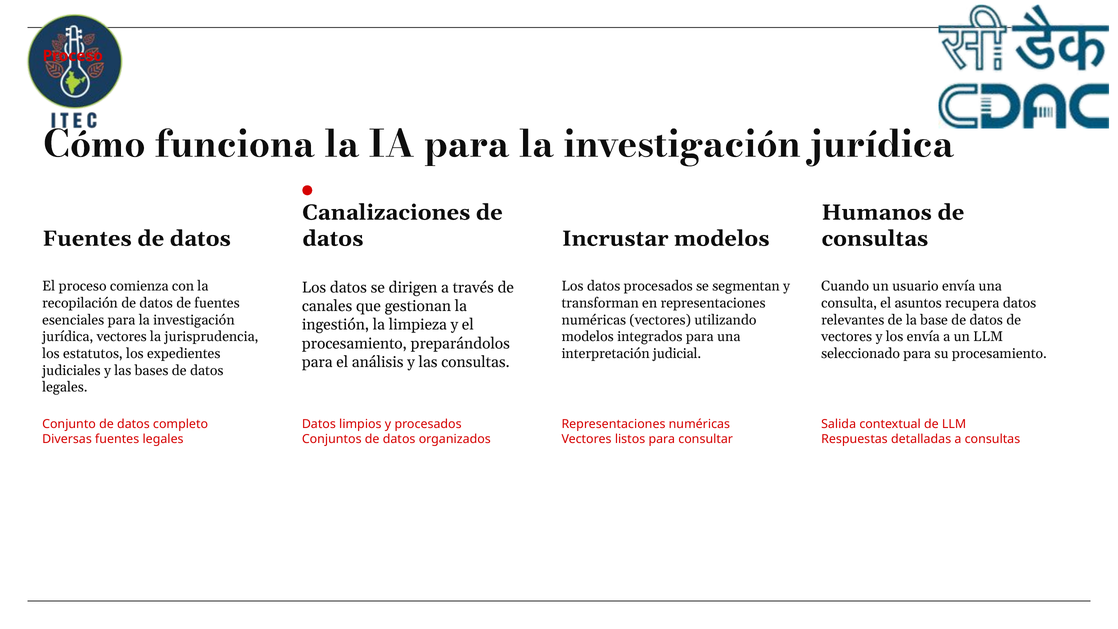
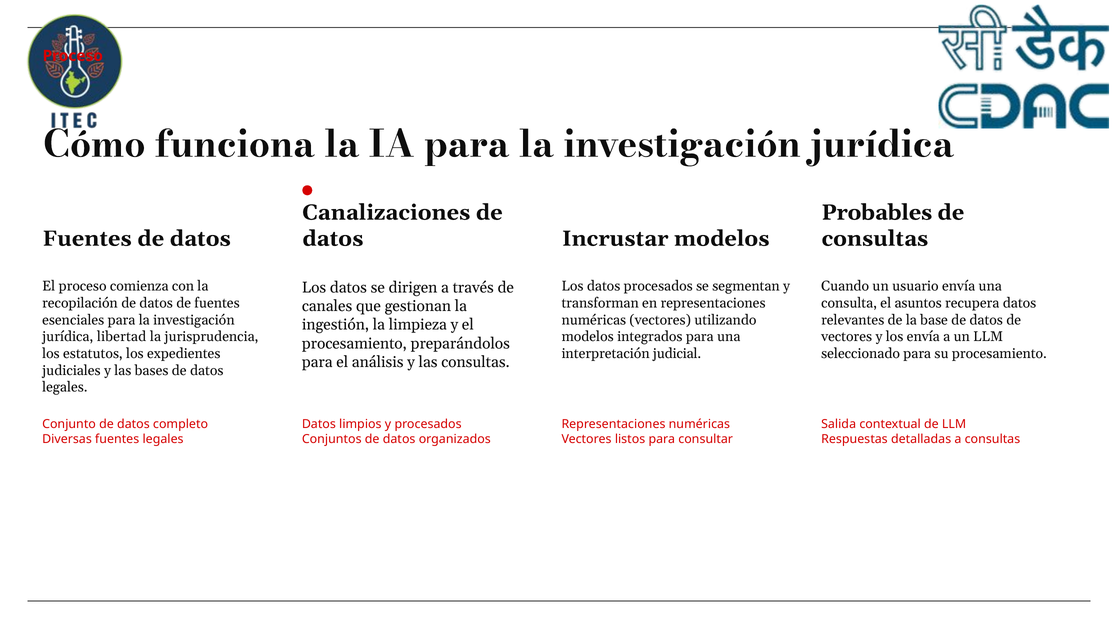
Humanos: Humanos -> Probables (877, 212)
jurídica vectores: vectores -> libertad (122, 337)
